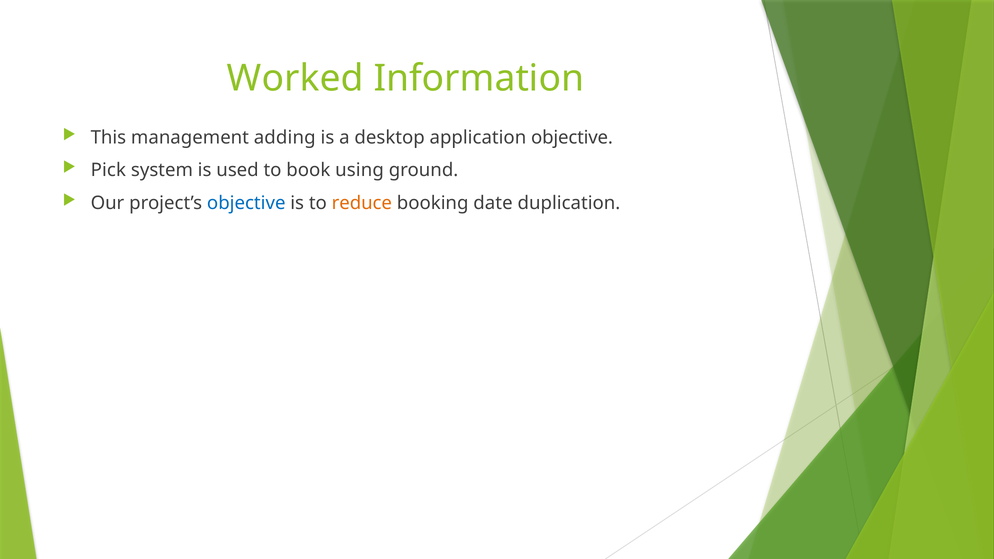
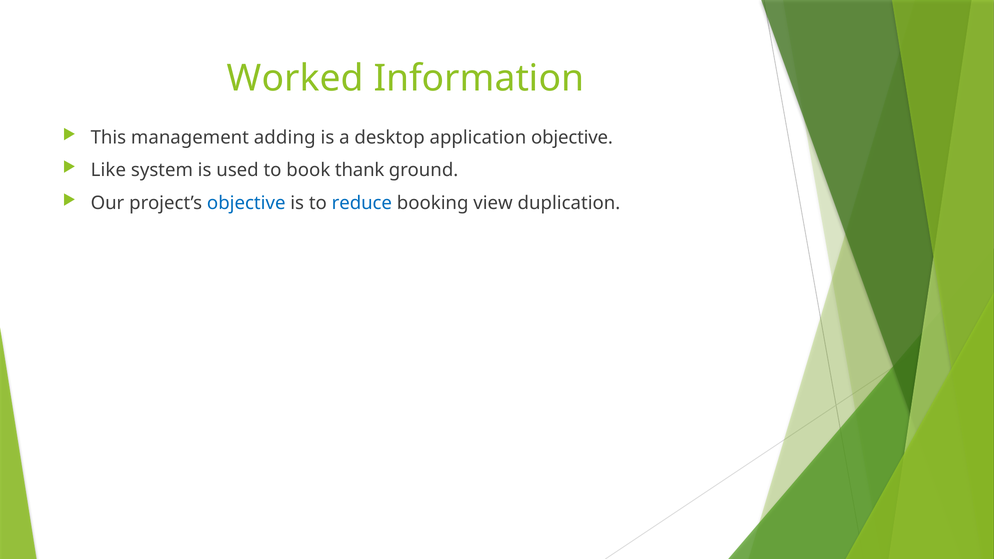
Pick: Pick -> Like (108, 170)
using: using -> thank (360, 170)
reduce colour: orange -> blue (362, 203)
date: date -> view (493, 203)
